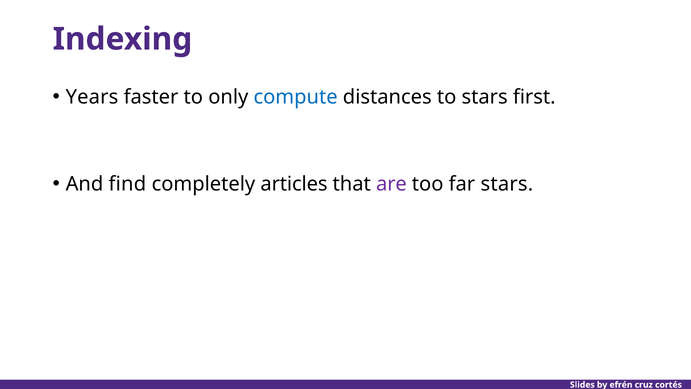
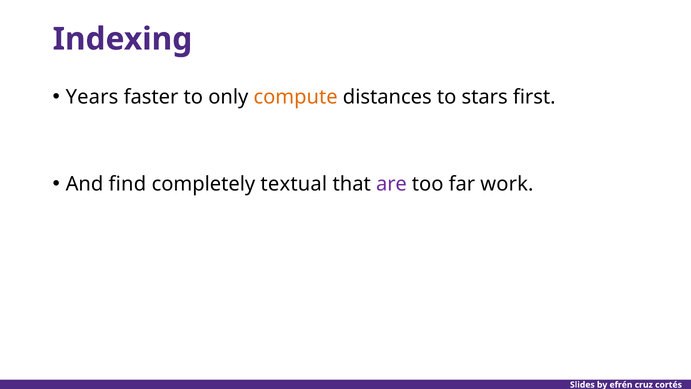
compute colour: blue -> orange (296, 97)
articles: articles -> textual (294, 184)
far stars: stars -> work (507, 184)
